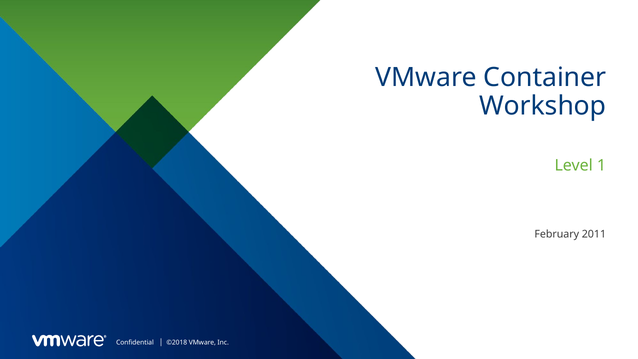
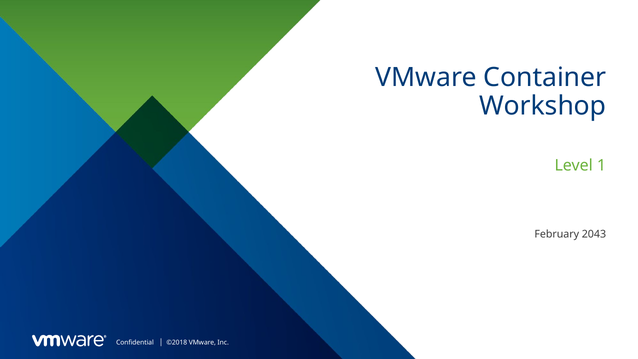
2011: 2011 -> 2043 (594, 234)
